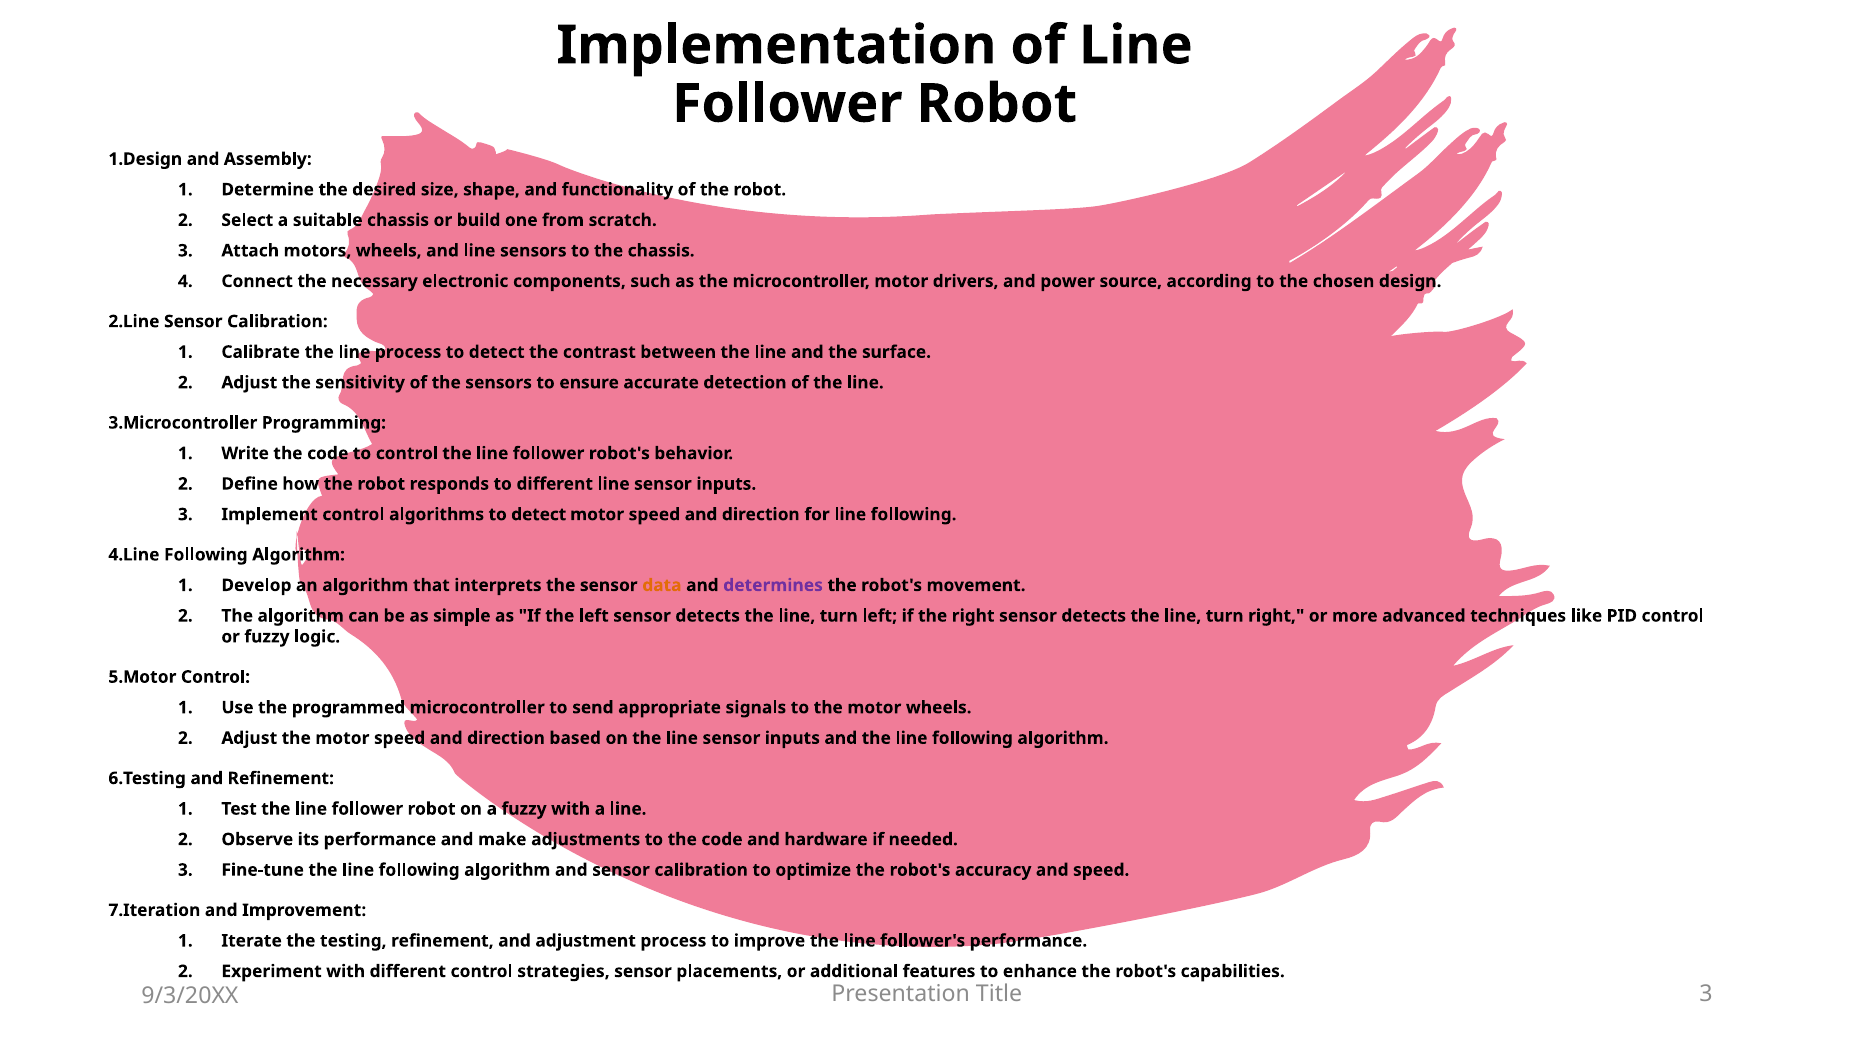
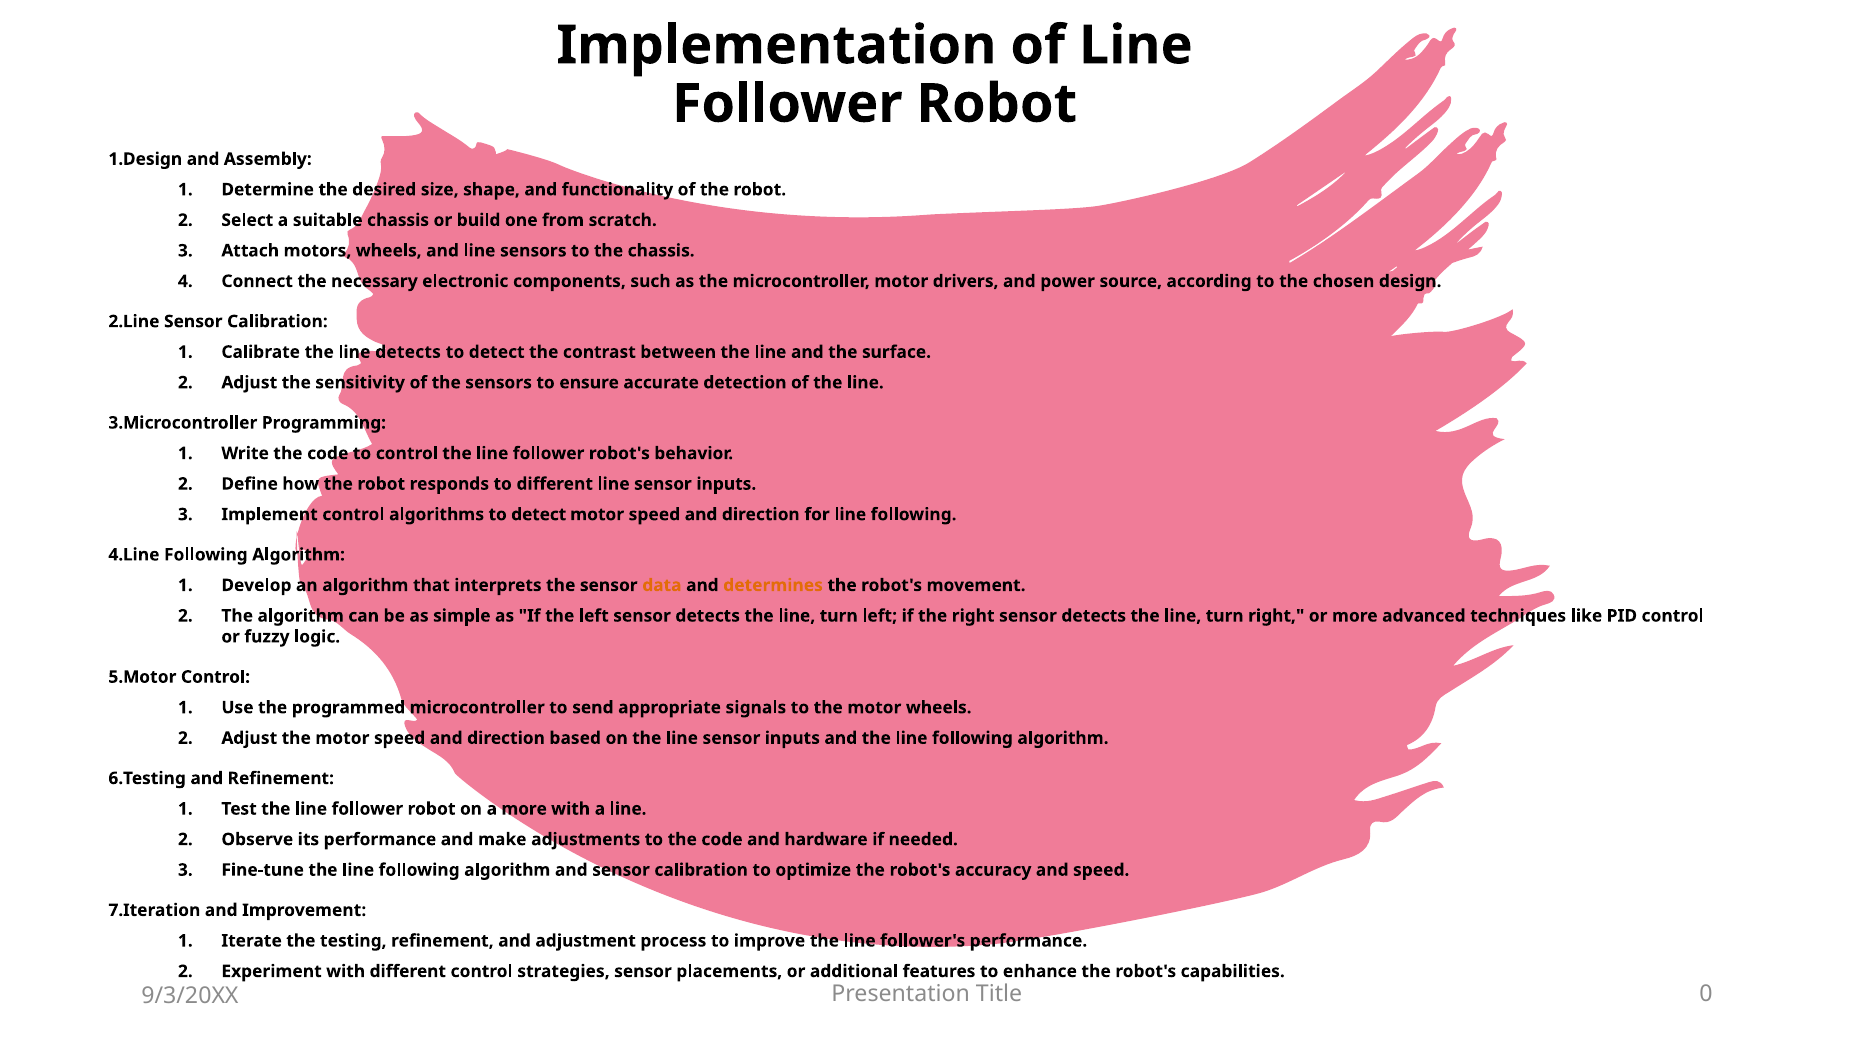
line process: process -> detects (408, 352)
determines colour: purple -> orange (773, 585)
a fuzzy: fuzzy -> more (524, 809)
Title 3: 3 -> 0 (1706, 994)
